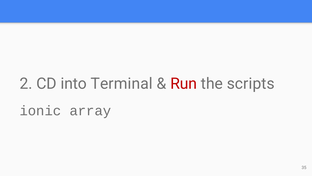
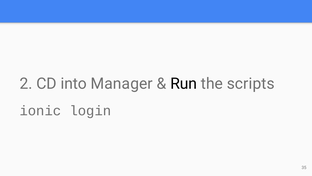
Terminal: Terminal -> Manager (122, 84)
Run colour: red -> black (184, 84)
array: array -> login (90, 111)
